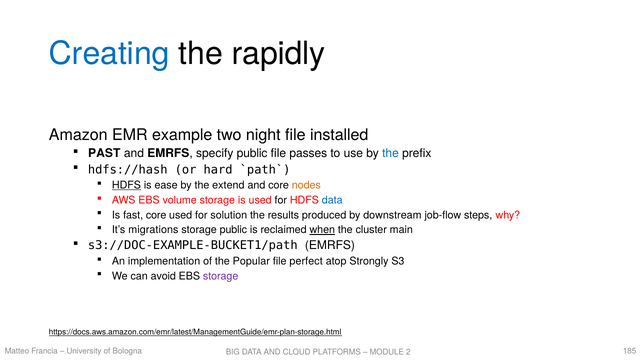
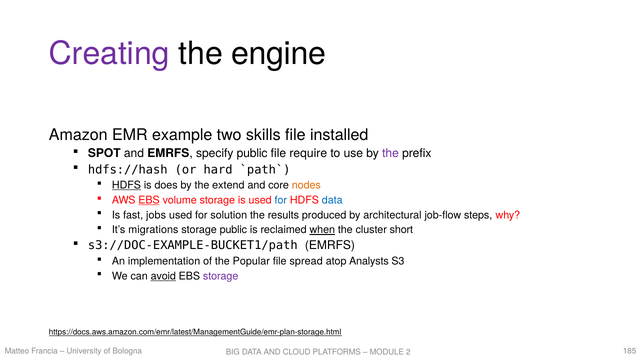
Creating colour: blue -> purple (109, 54)
rapidly: rapidly -> engine (279, 54)
night: night -> skills (263, 135)
PAST: PAST -> SPOT (104, 153)
passes: passes -> require (308, 153)
the colour: blue -> purple (391, 153)
ease: ease -> does (166, 185)
EBS underline: none -> present (149, 200)
for colour: black -> blue (281, 200)
fast core: core -> jobs (156, 215)
downstream: downstream -> architectural (392, 215)
main: main -> short (401, 230)
perfect: perfect -> spread (306, 261)
Strongly: Strongly -> Analysts (369, 261)
avoid underline: none -> present (163, 276)
